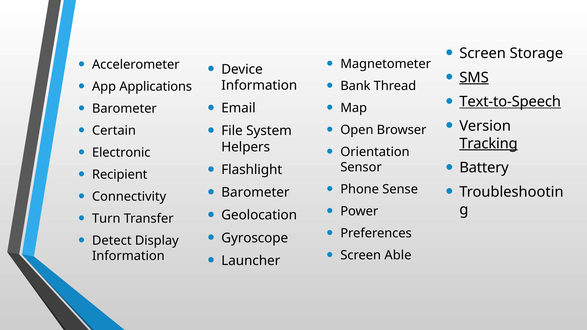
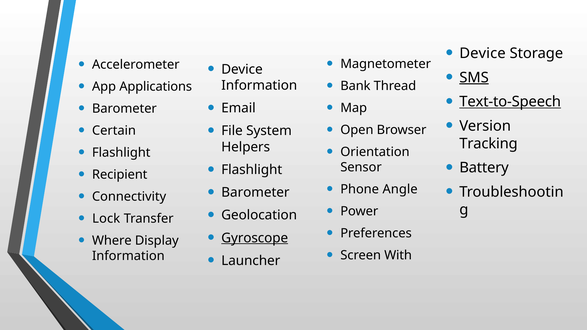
Screen: Screen -> Device (483, 53)
Tracking underline: present -> none (489, 144)
Electronic: Electronic -> Flashlight (121, 153)
Sense: Sense -> Angle (400, 189)
Turn: Turn -> Lock (106, 219)
Gyroscope underline: none -> present (255, 238)
Detect: Detect -> Where (112, 241)
Able: Able -> With (398, 255)
